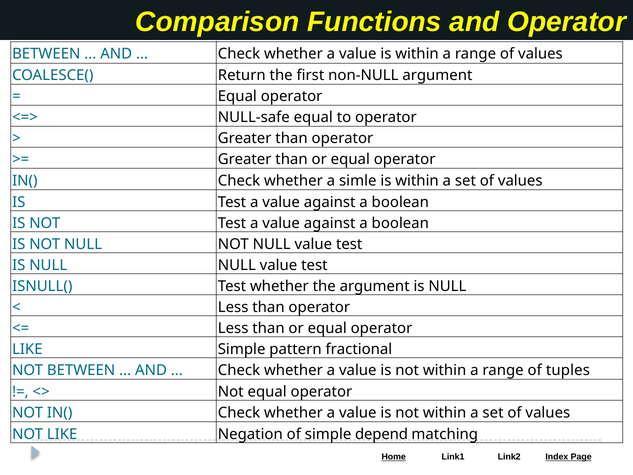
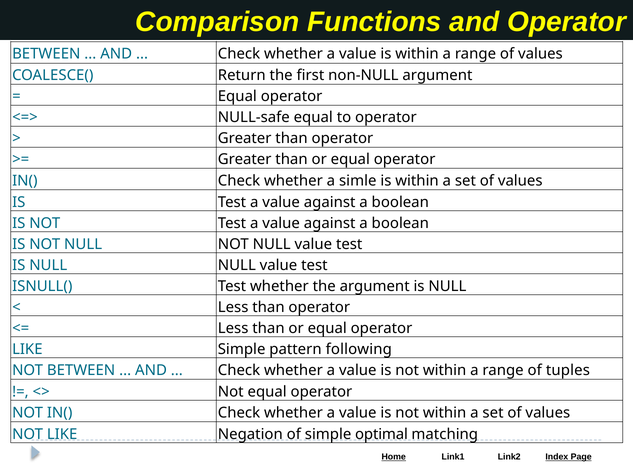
fractional: fractional -> following (359, 349)
depend: depend -> optimal (381, 434)
